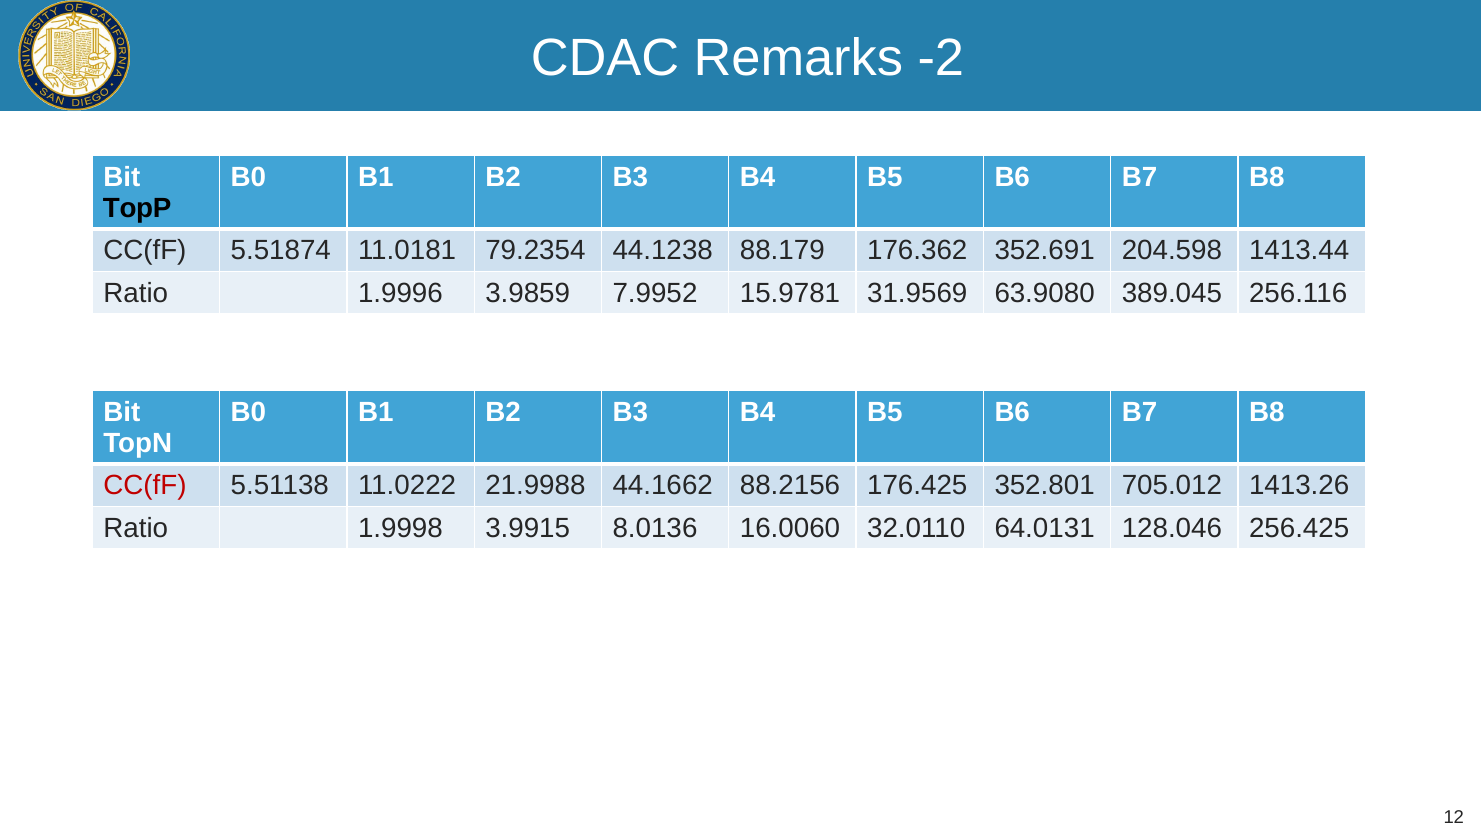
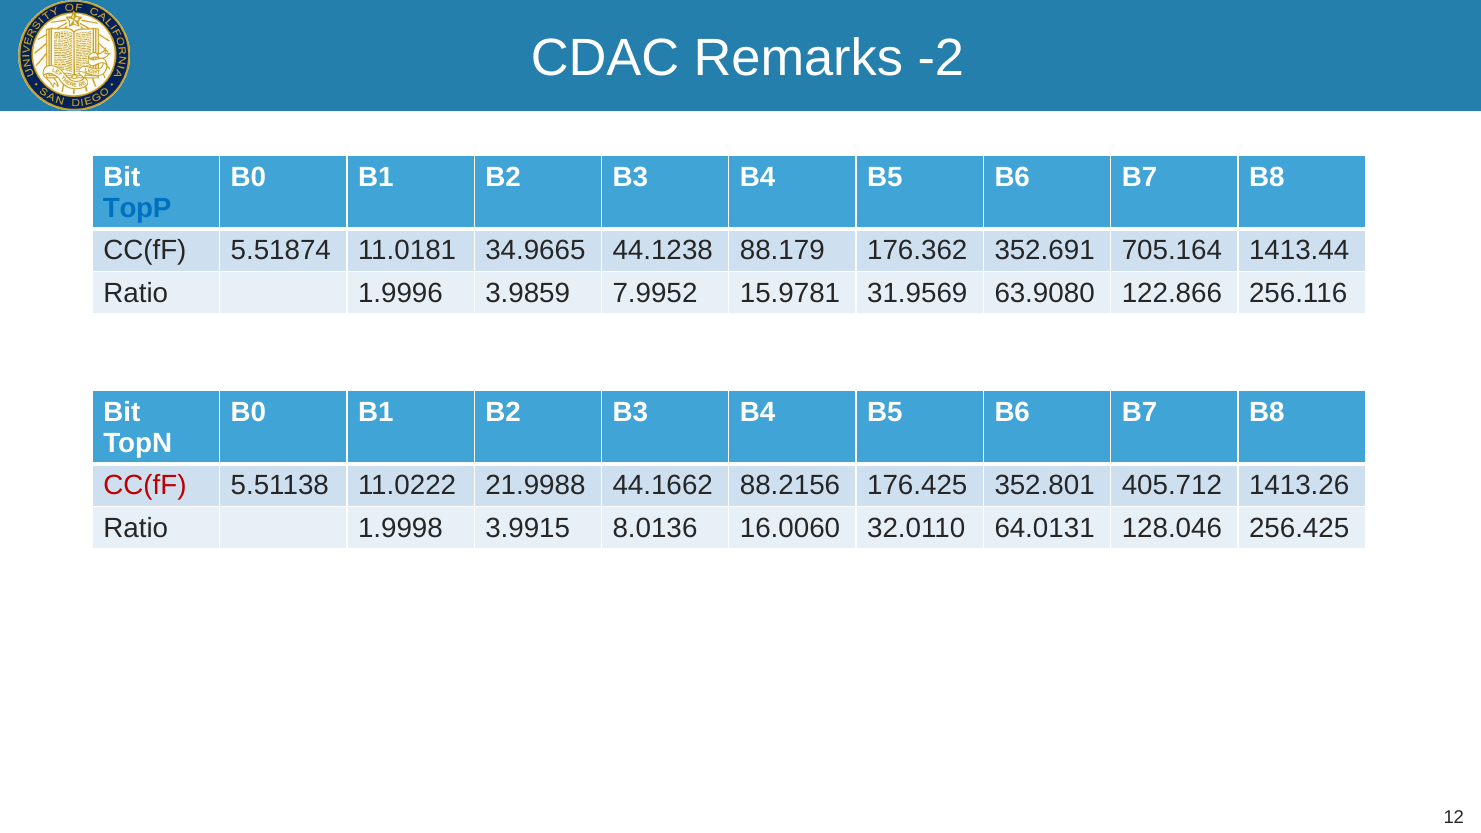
TopP colour: black -> blue (137, 208)
79.2354: 79.2354 -> 34.9665 (535, 251)
204.598: 204.598 -> 705.164 (1172, 251)
389.045: 389.045 -> 122.866 (1172, 293)
705.012: 705.012 -> 405.712 (1172, 486)
